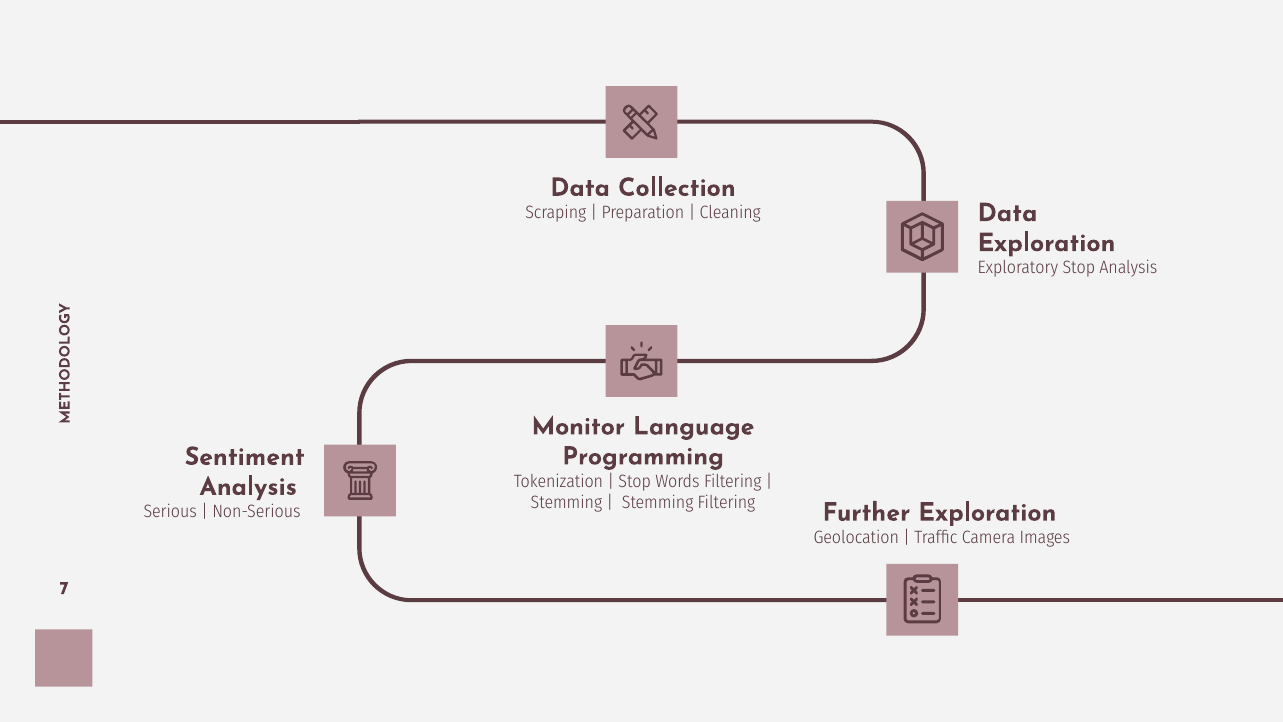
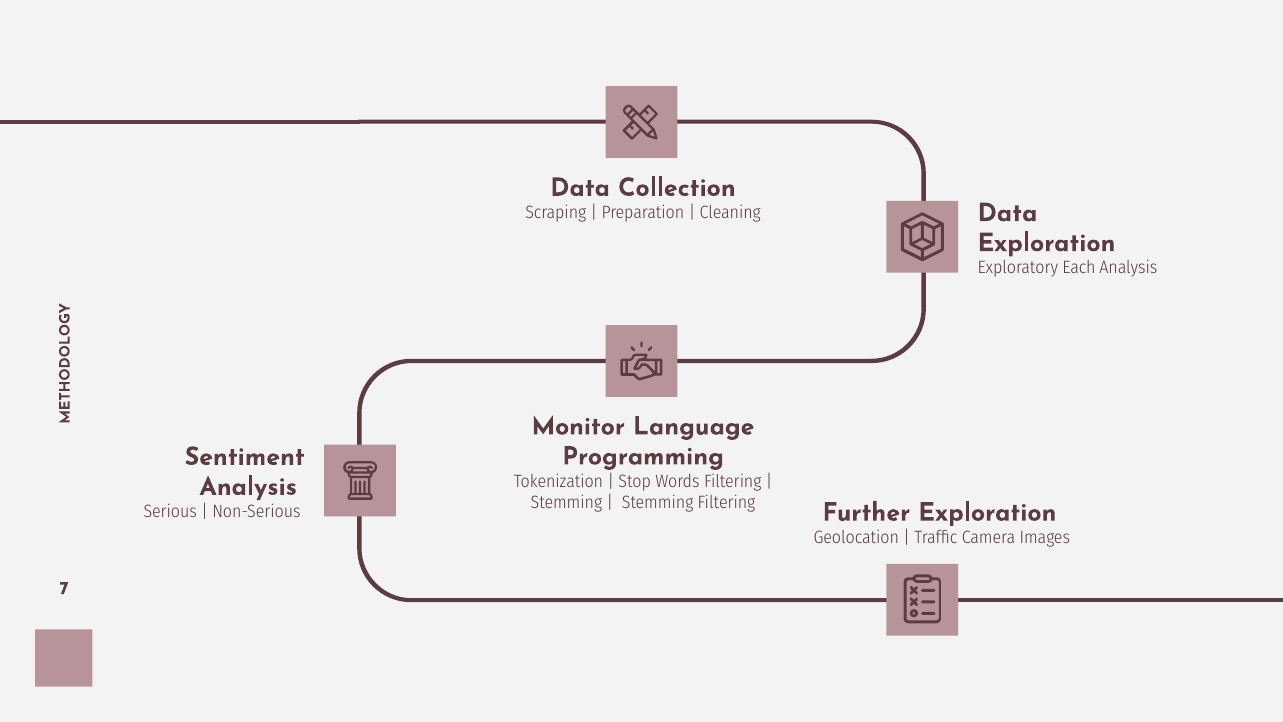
Exploratory Stop: Stop -> Each (1079, 268)
